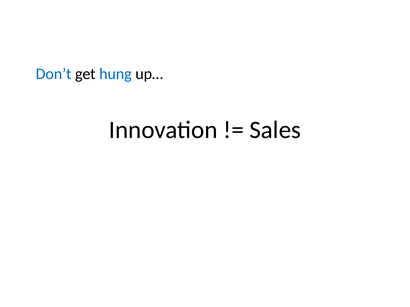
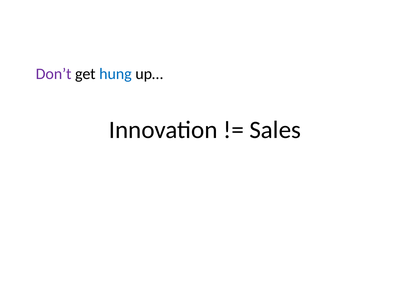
Don’t colour: blue -> purple (54, 74)
